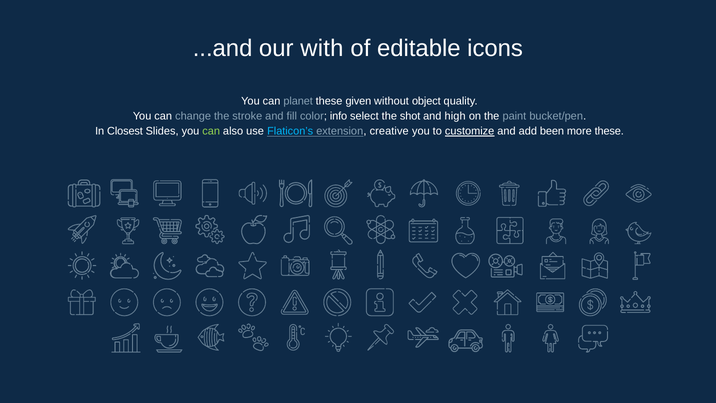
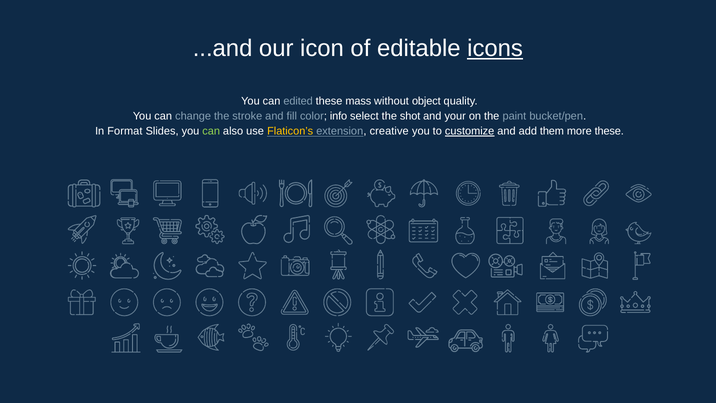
with: with -> icon (322, 48)
icons underline: none -> present (495, 48)
planet: planet -> edited (298, 101)
given: given -> mass (358, 101)
high: high -> your (455, 116)
Closest: Closest -> Format (125, 131)
Flaticon’s colour: light blue -> yellow (290, 131)
been: been -> them (552, 131)
